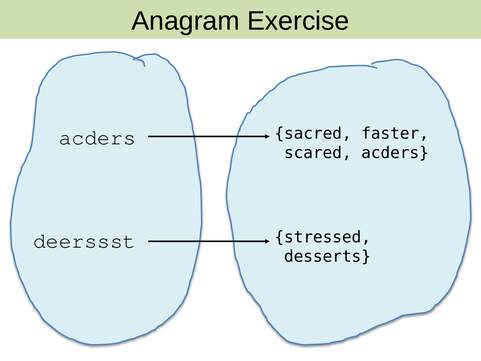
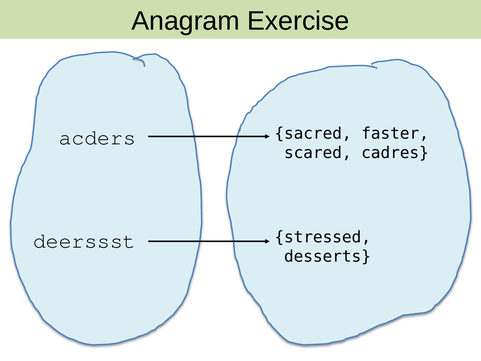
scared acders: acders -> cadres (395, 153)
